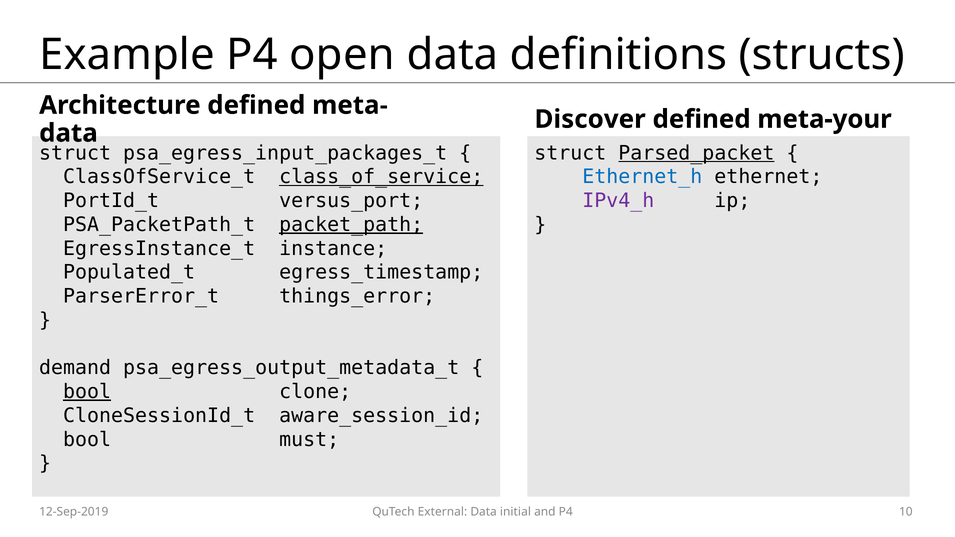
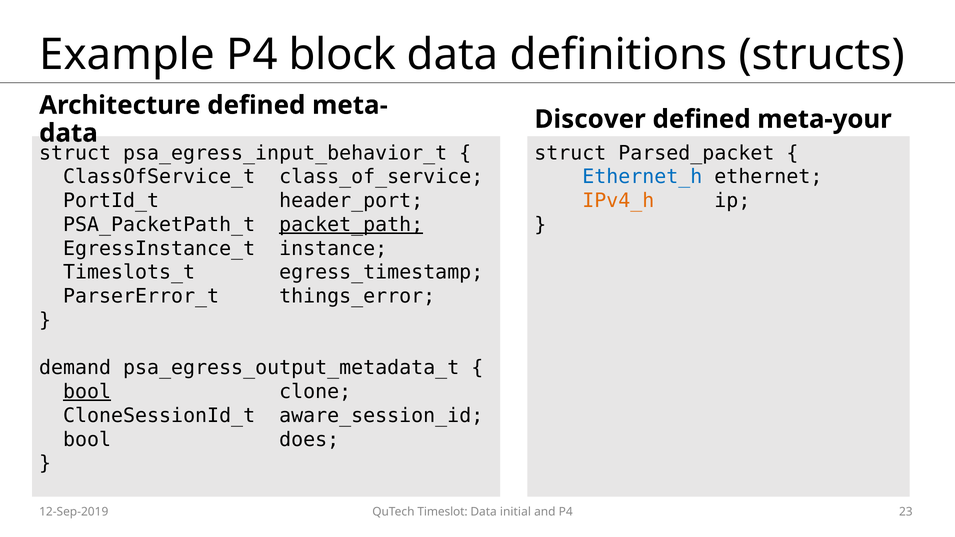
open: open -> block (342, 55)
psa_egress_input_packages_t: psa_egress_input_packages_t -> psa_egress_input_behavior_t (285, 153)
Parsed_packet underline: present -> none (696, 153)
class_of_service underline: present -> none (381, 177)
versus_port: versus_port -> header_port (351, 201)
IPv4_h colour: purple -> orange (618, 201)
Populated_t: Populated_t -> Timeslots_t (129, 272)
must: must -> does (309, 440)
External: External -> Timeslot (443, 512)
10: 10 -> 23 (906, 512)
